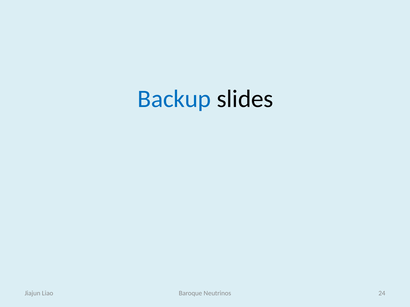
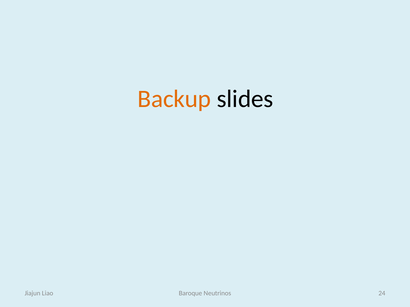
Backup colour: blue -> orange (174, 99)
